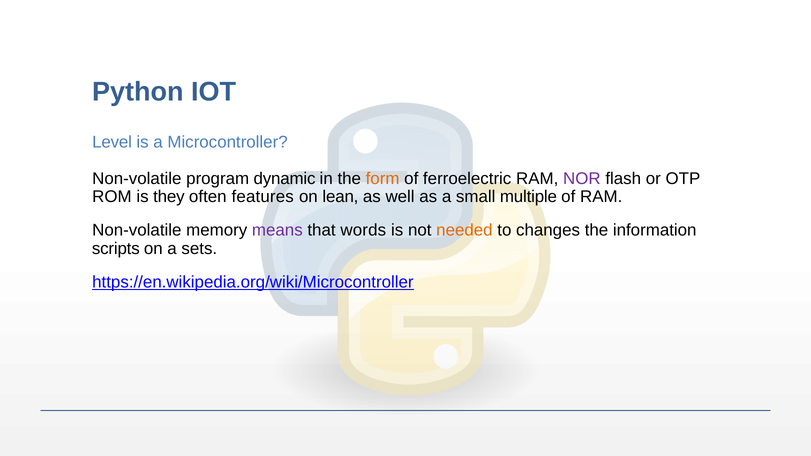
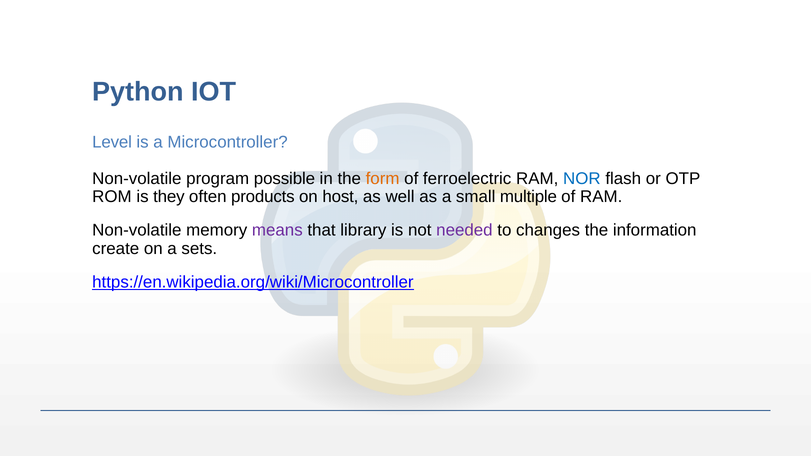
dynamic: dynamic -> possible (284, 179)
NOR colour: purple -> blue (582, 179)
features: features -> products (263, 197)
lean: lean -> host (340, 197)
words: words -> library (363, 230)
needed colour: orange -> purple (464, 230)
scripts: scripts -> create (116, 249)
